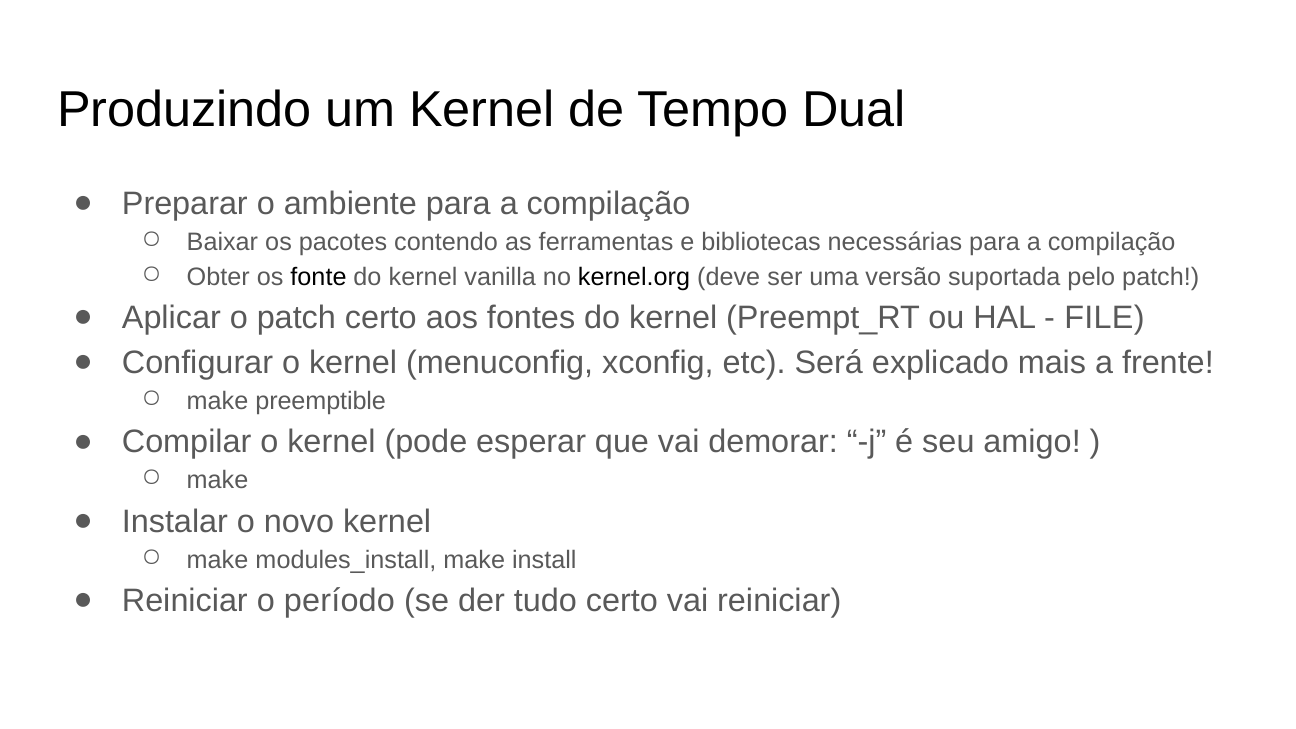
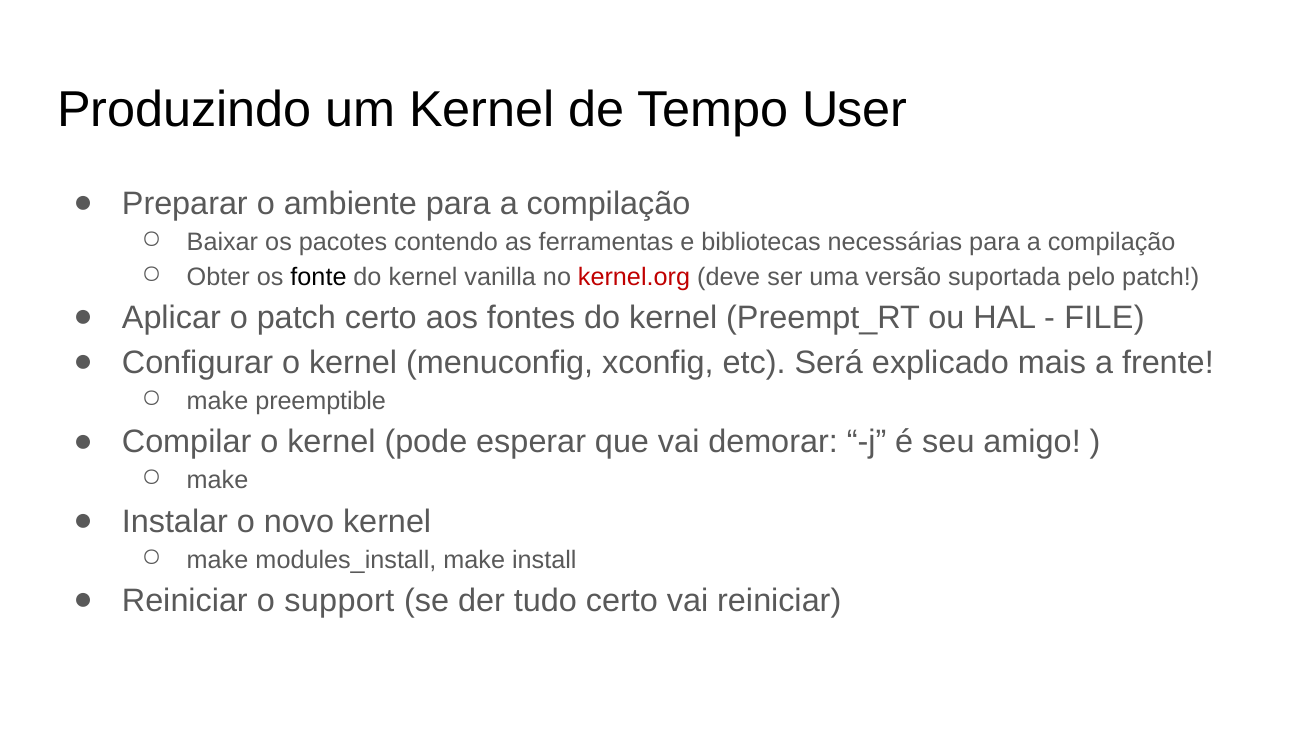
Dual: Dual -> User (855, 110)
kernel.org colour: black -> red (634, 277)
período: período -> support (339, 601)
